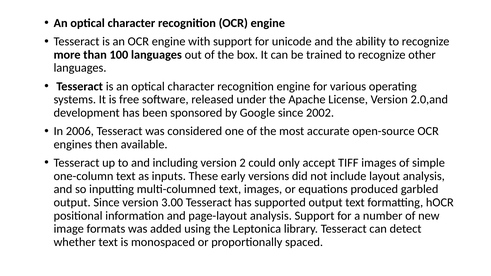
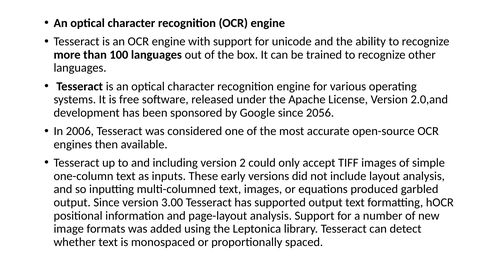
2002: 2002 -> 2056 (320, 113)
